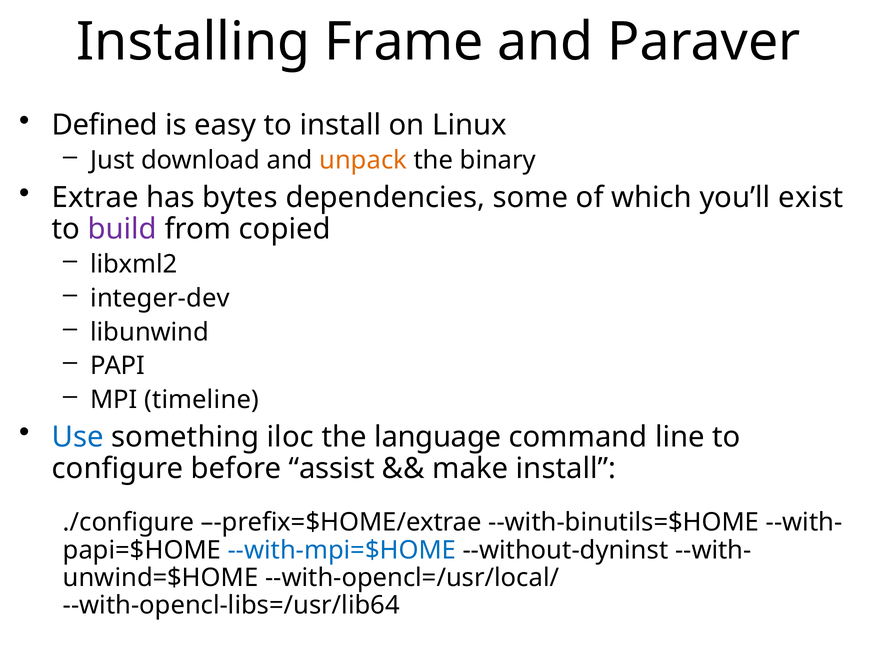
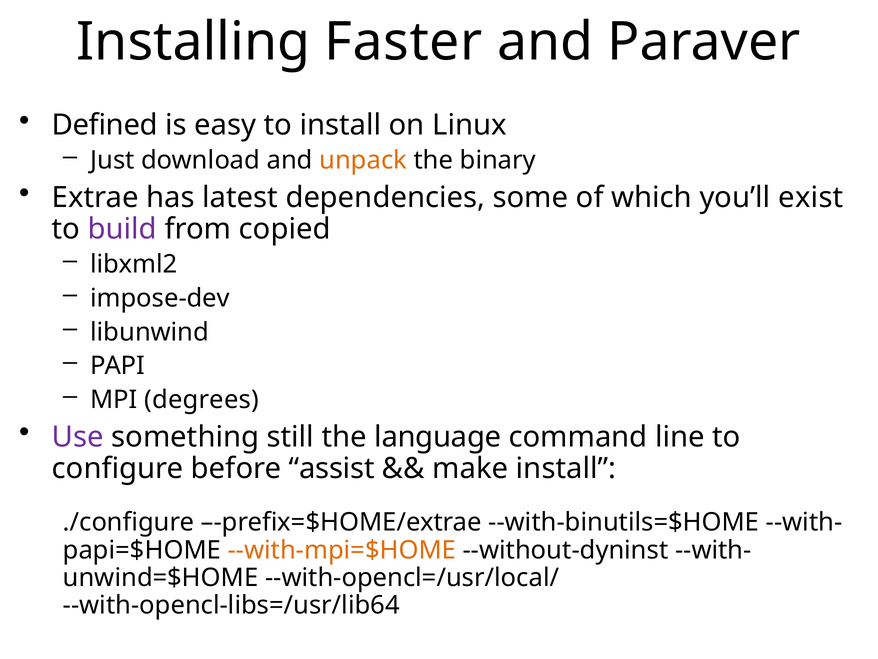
Frame: Frame -> Faster (403, 42)
bytes: bytes -> latest (240, 197)
integer-dev: integer-dev -> impose-dev (160, 298)
timeline: timeline -> degrees (202, 400)
Use colour: blue -> purple (78, 437)
iloc: iloc -> still (290, 437)
--with-mpi=$HOME colour: blue -> orange (342, 550)
